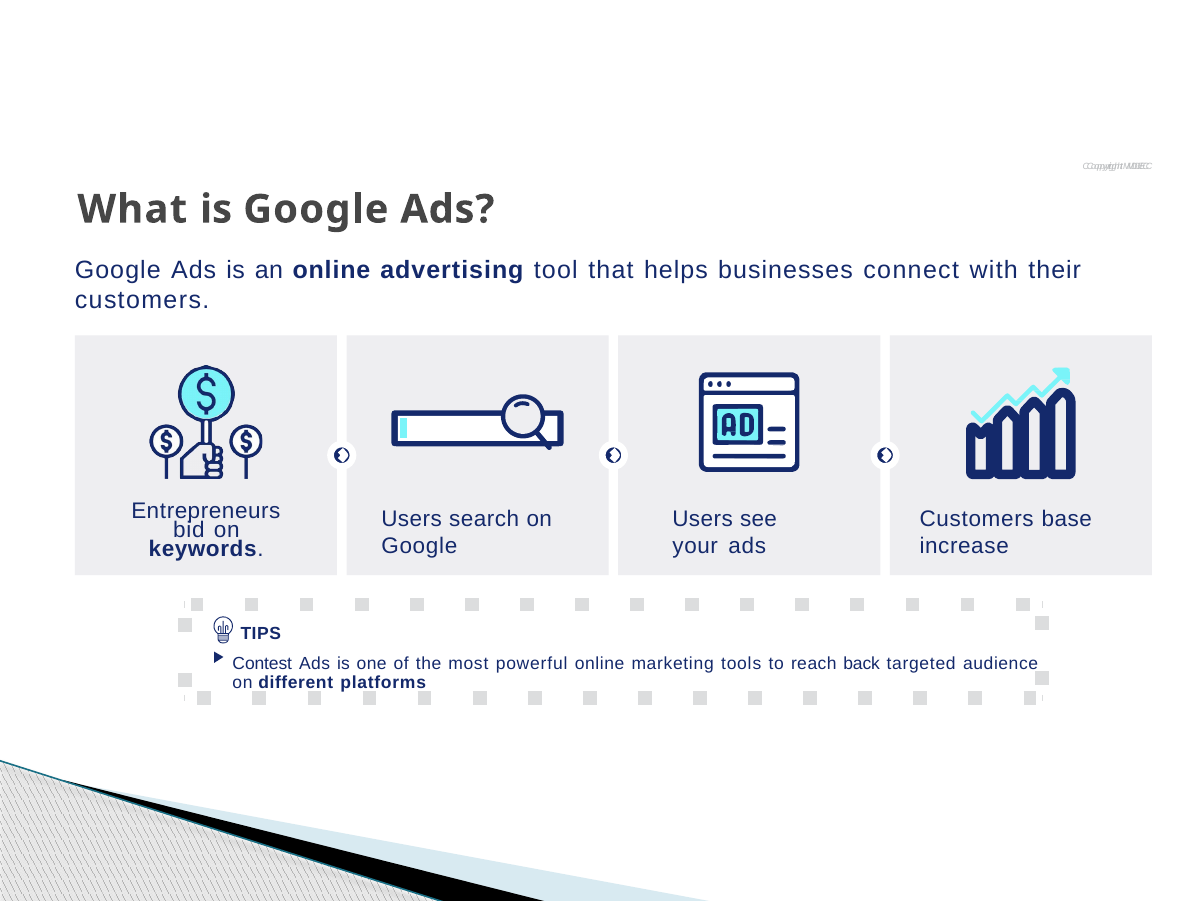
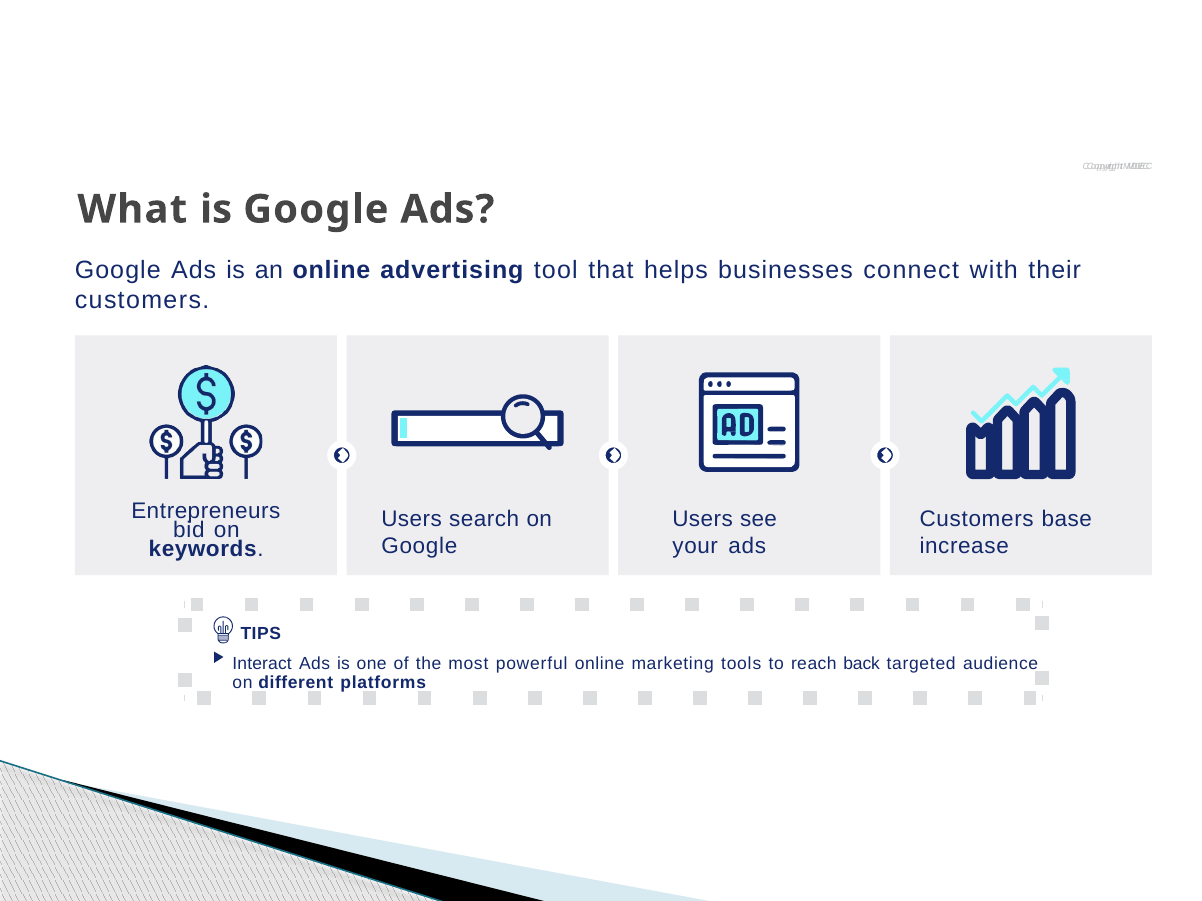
Contest: Contest -> Interact (262, 664)
